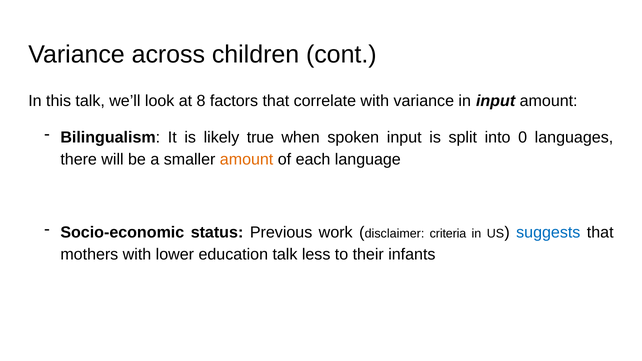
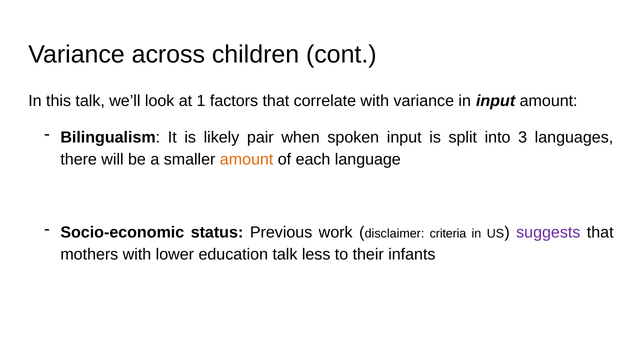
8: 8 -> 1 (201, 101)
true: true -> pair (260, 137)
0: 0 -> 3 (523, 137)
suggests colour: blue -> purple (548, 232)
